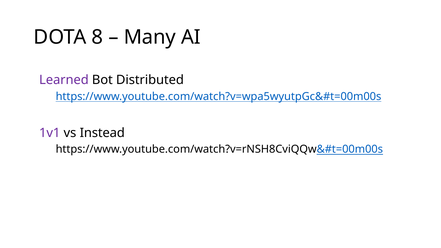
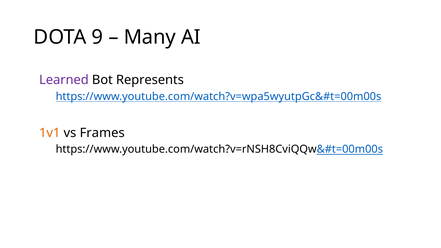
8: 8 -> 9 (97, 37)
Distributed: Distributed -> Represents (150, 80)
1v1 colour: purple -> orange (50, 133)
Instead: Instead -> Frames (102, 133)
